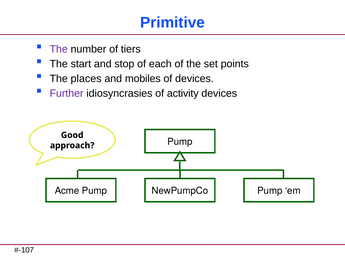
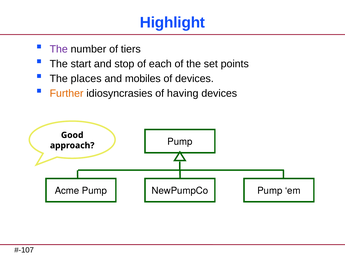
Primitive: Primitive -> Highlight (173, 23)
Further colour: purple -> orange (67, 93)
activity: activity -> having (183, 93)
